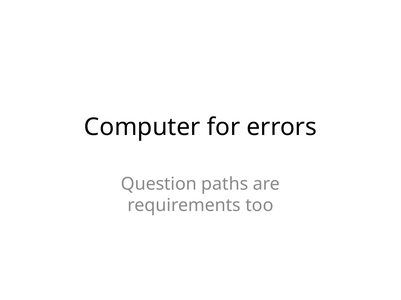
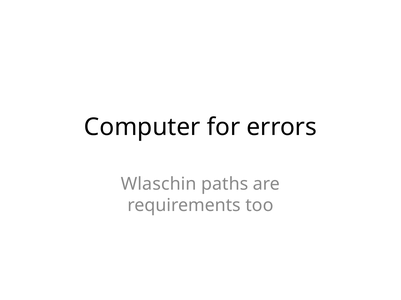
Question: Question -> Wlaschin (159, 184)
